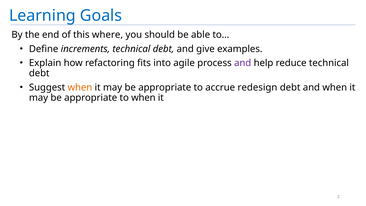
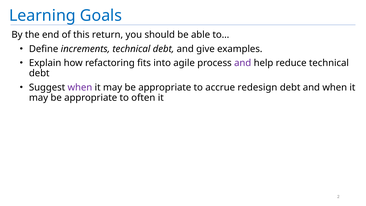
where: where -> return (108, 35)
when colour: orange -> purple (80, 87)
to when: when -> often (143, 98)
